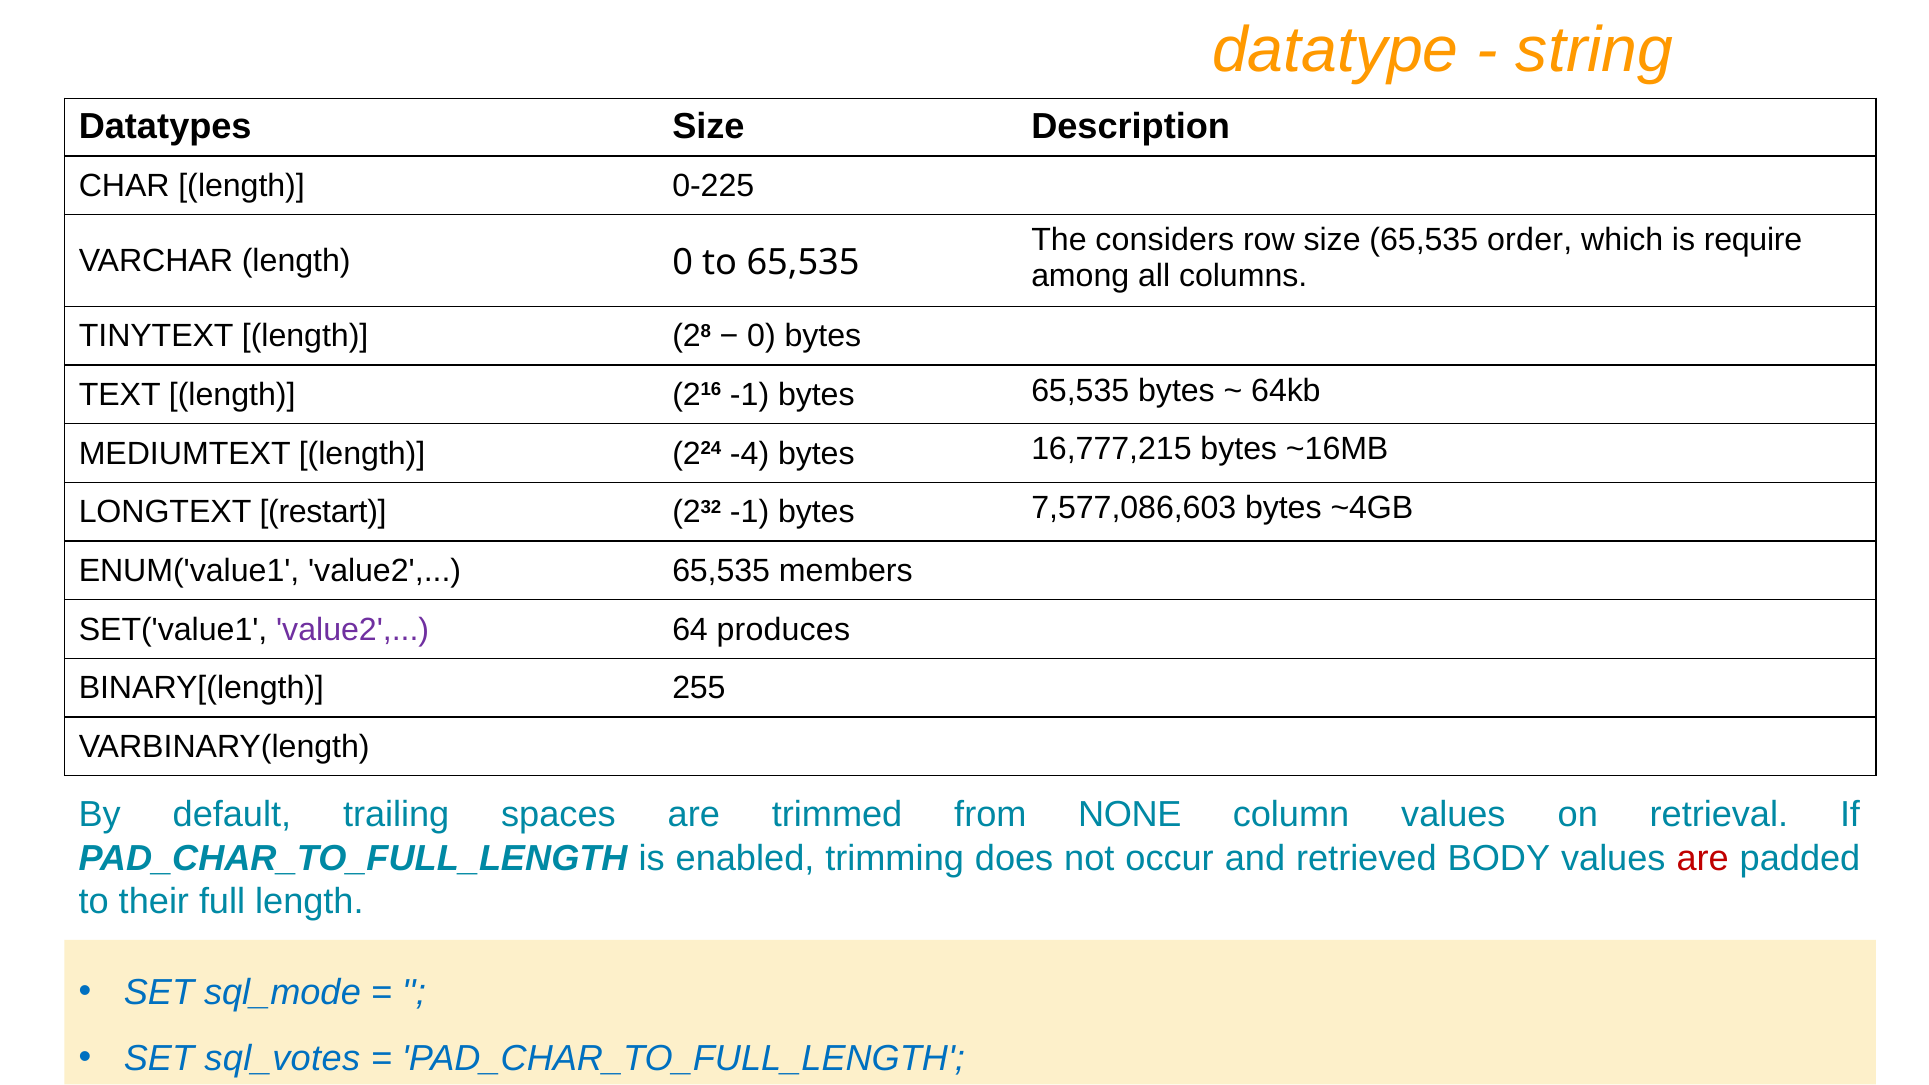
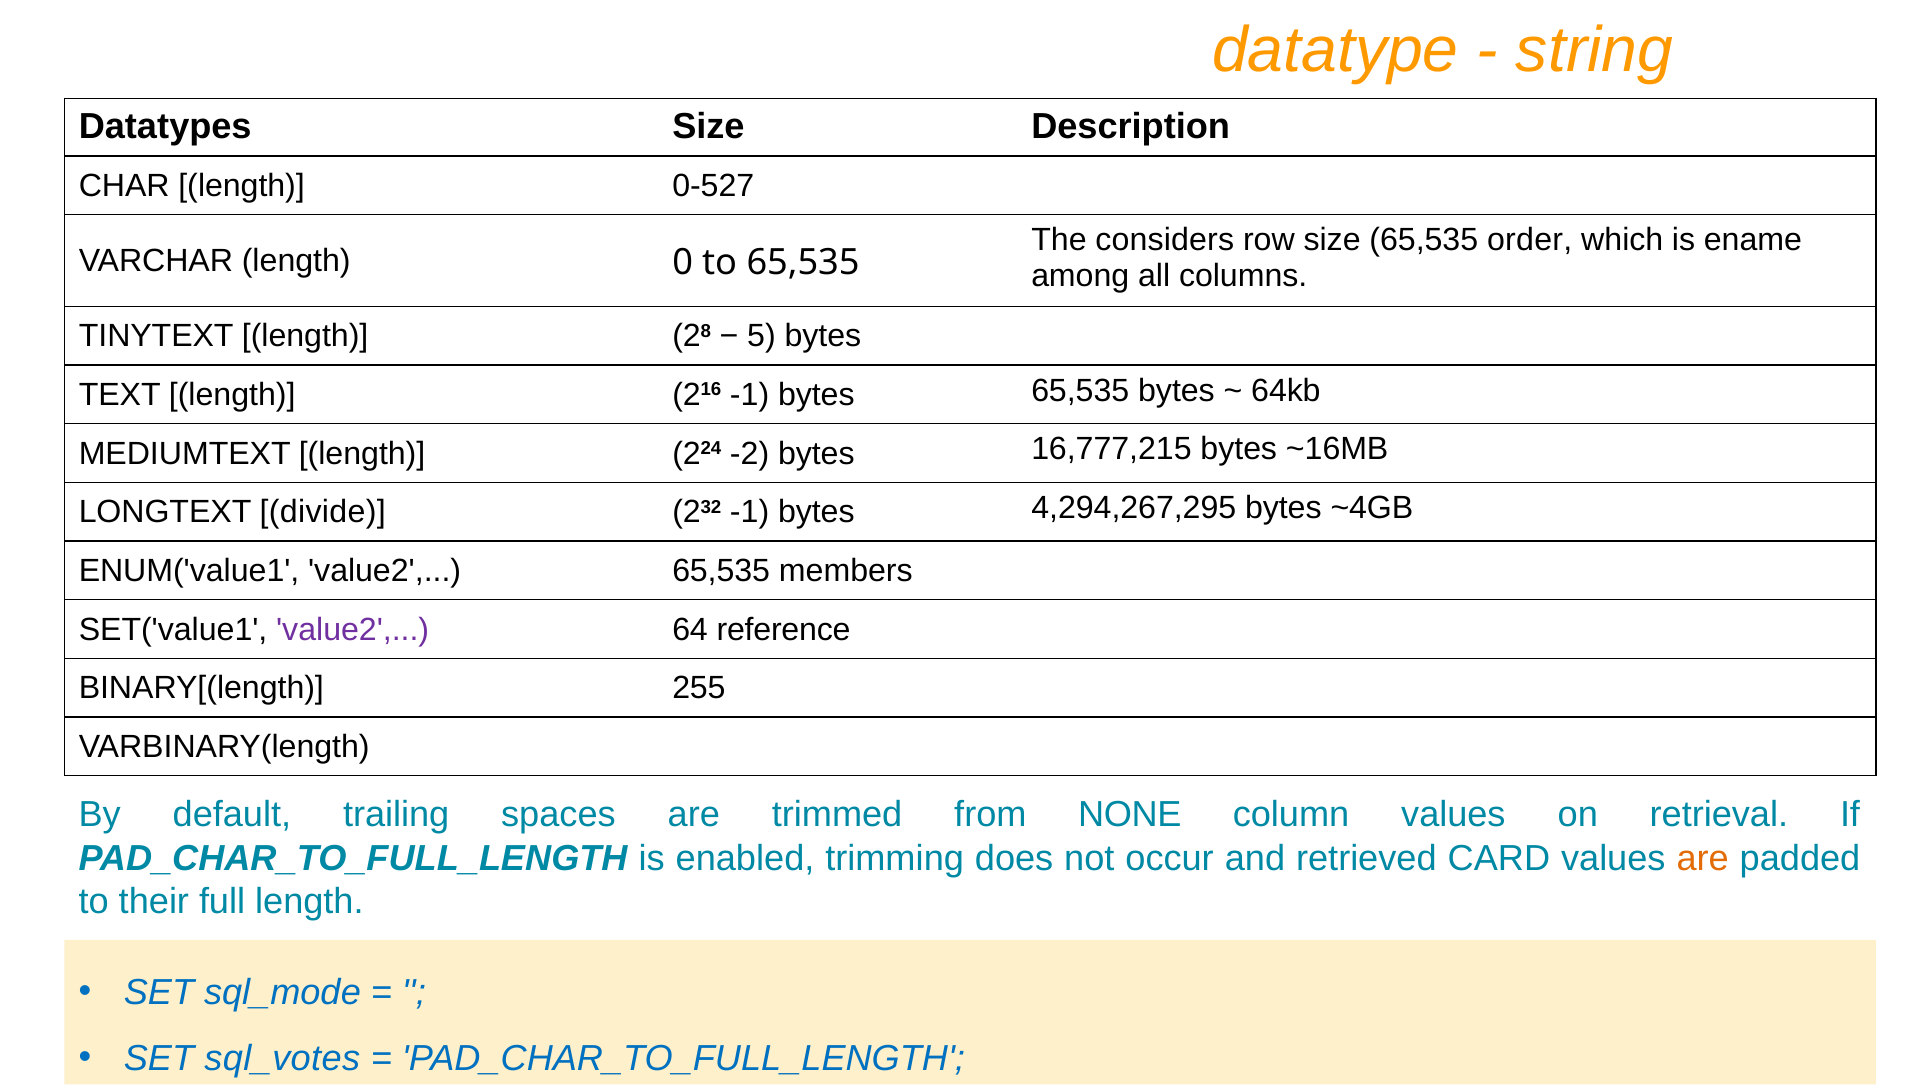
0-225: 0-225 -> 0-527 (713, 186)
require: require -> ename (1753, 240)
0: 0 -> 5 (761, 336)
-4: -4 -> -2 (750, 454)
restart: restart -> divide (323, 512)
7,577,086,603: 7,577,086,603 -> 4,294,267,295 (1134, 508)
produces: produces -> reference (784, 630)
BODY: BODY -> CARD (1499, 858)
are colour: red -> orange (1703, 858)
